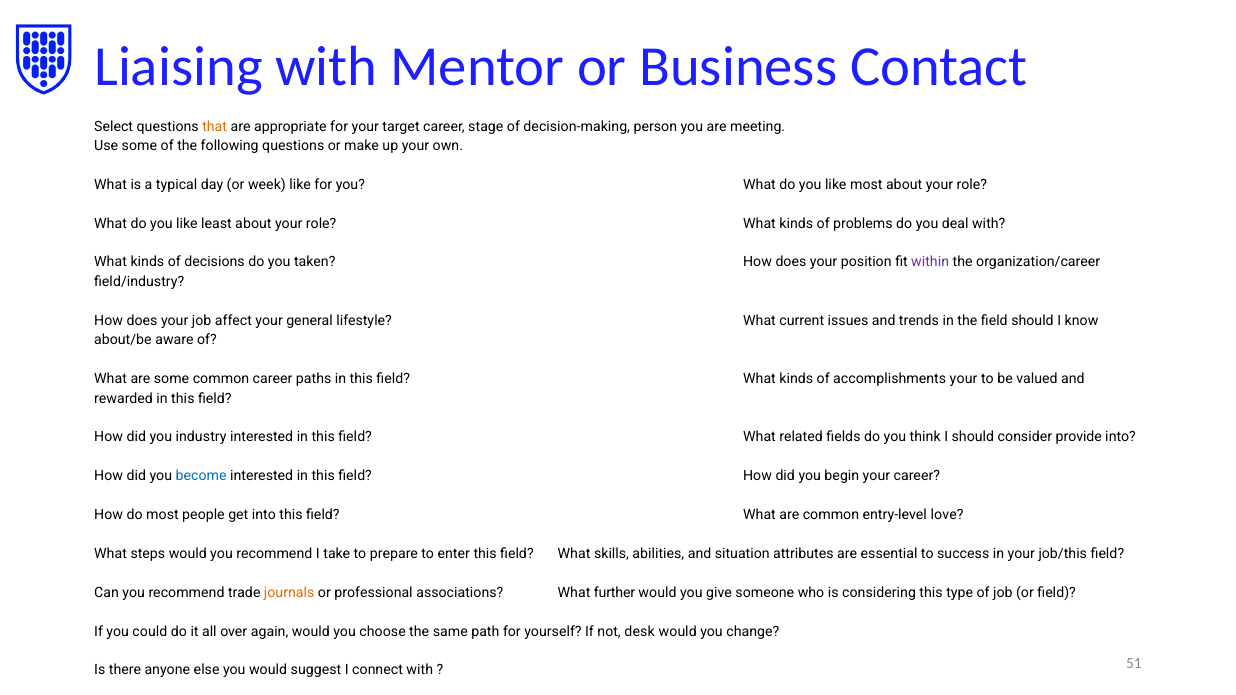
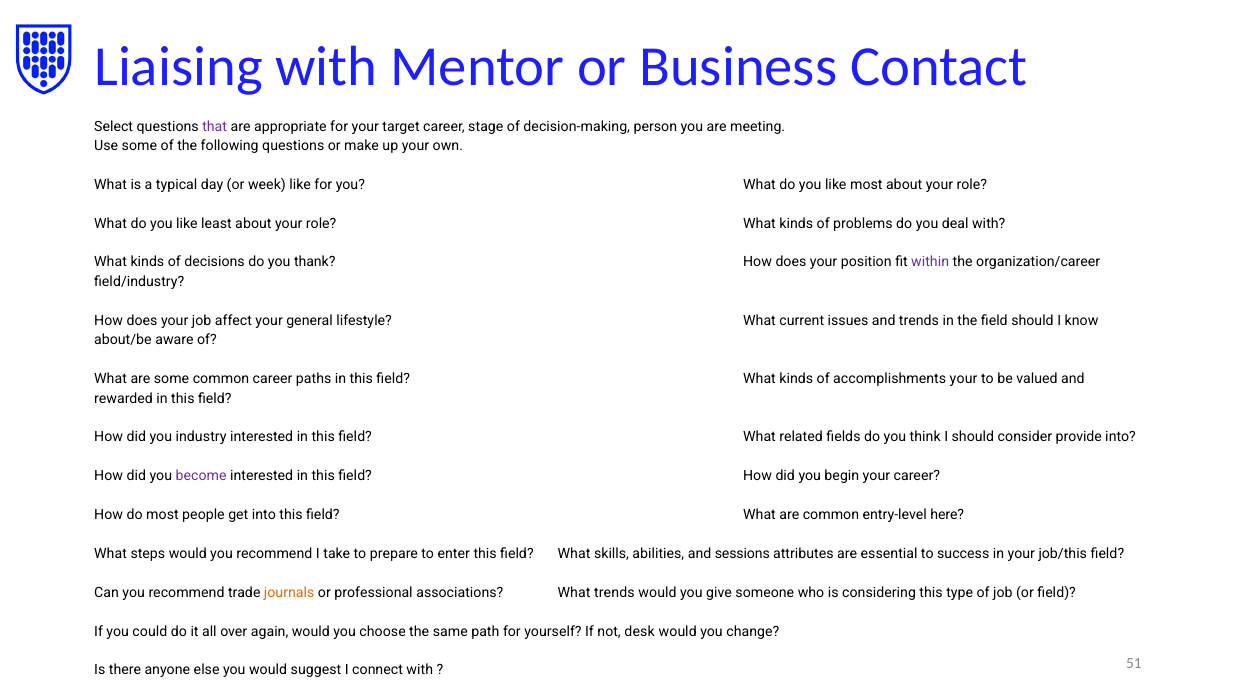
that colour: orange -> purple (215, 126)
taken: taken -> thank (315, 262)
become colour: blue -> purple (201, 476)
love: love -> here (947, 515)
situation: situation -> sessions (742, 554)
What further: further -> trends (614, 593)
